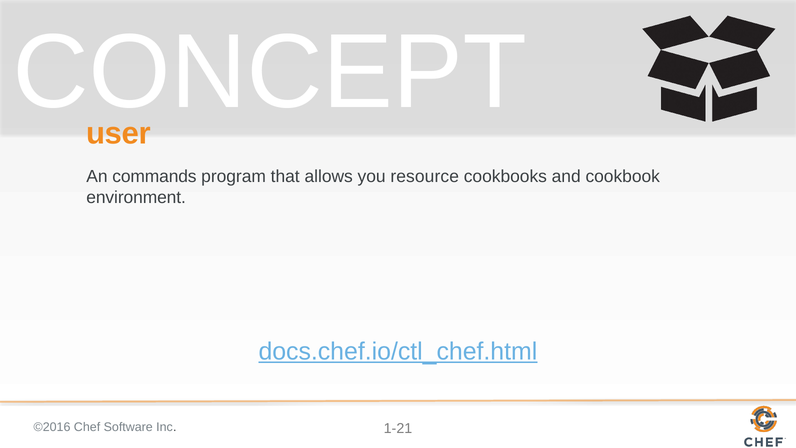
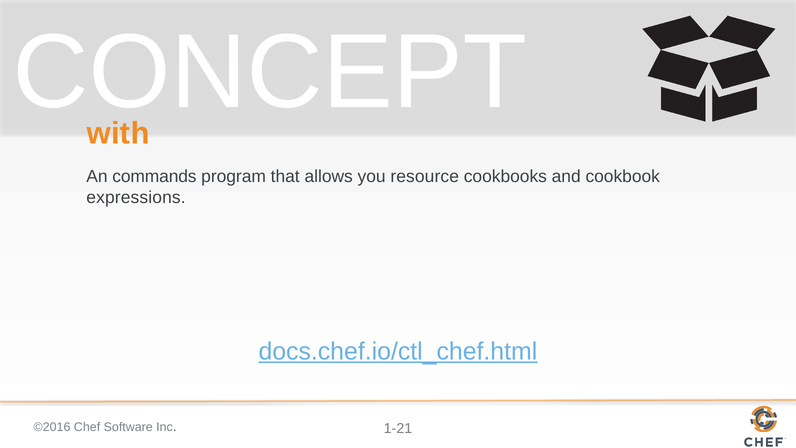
user: user -> with (118, 133)
environment: environment -> expressions (136, 197)
